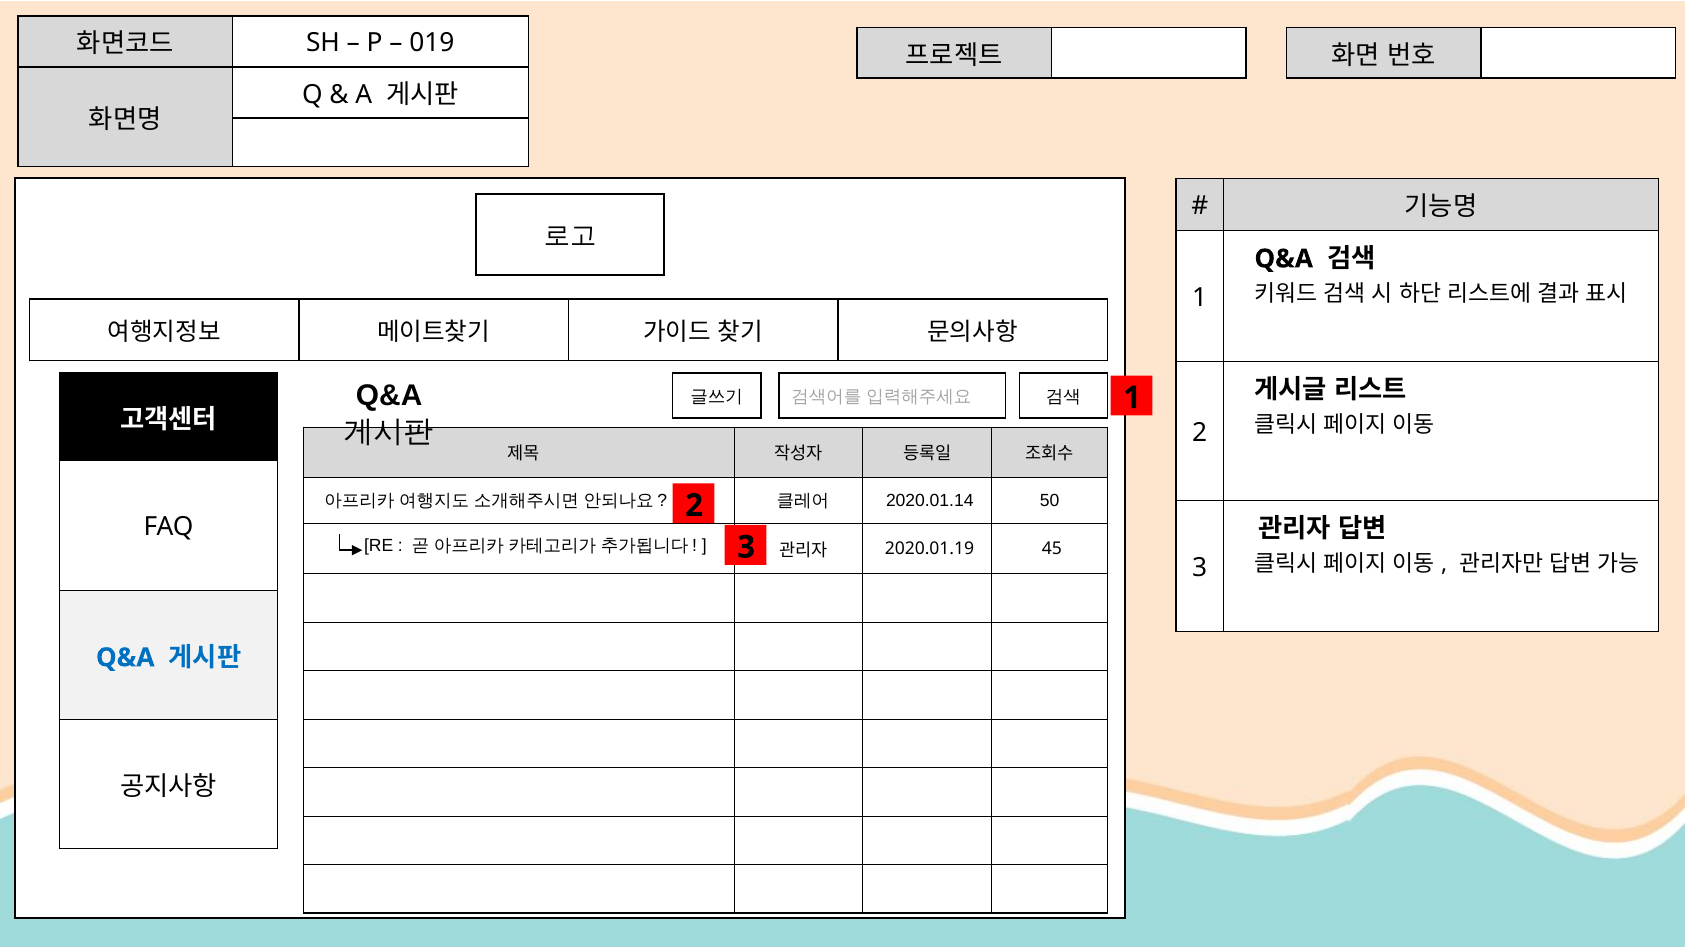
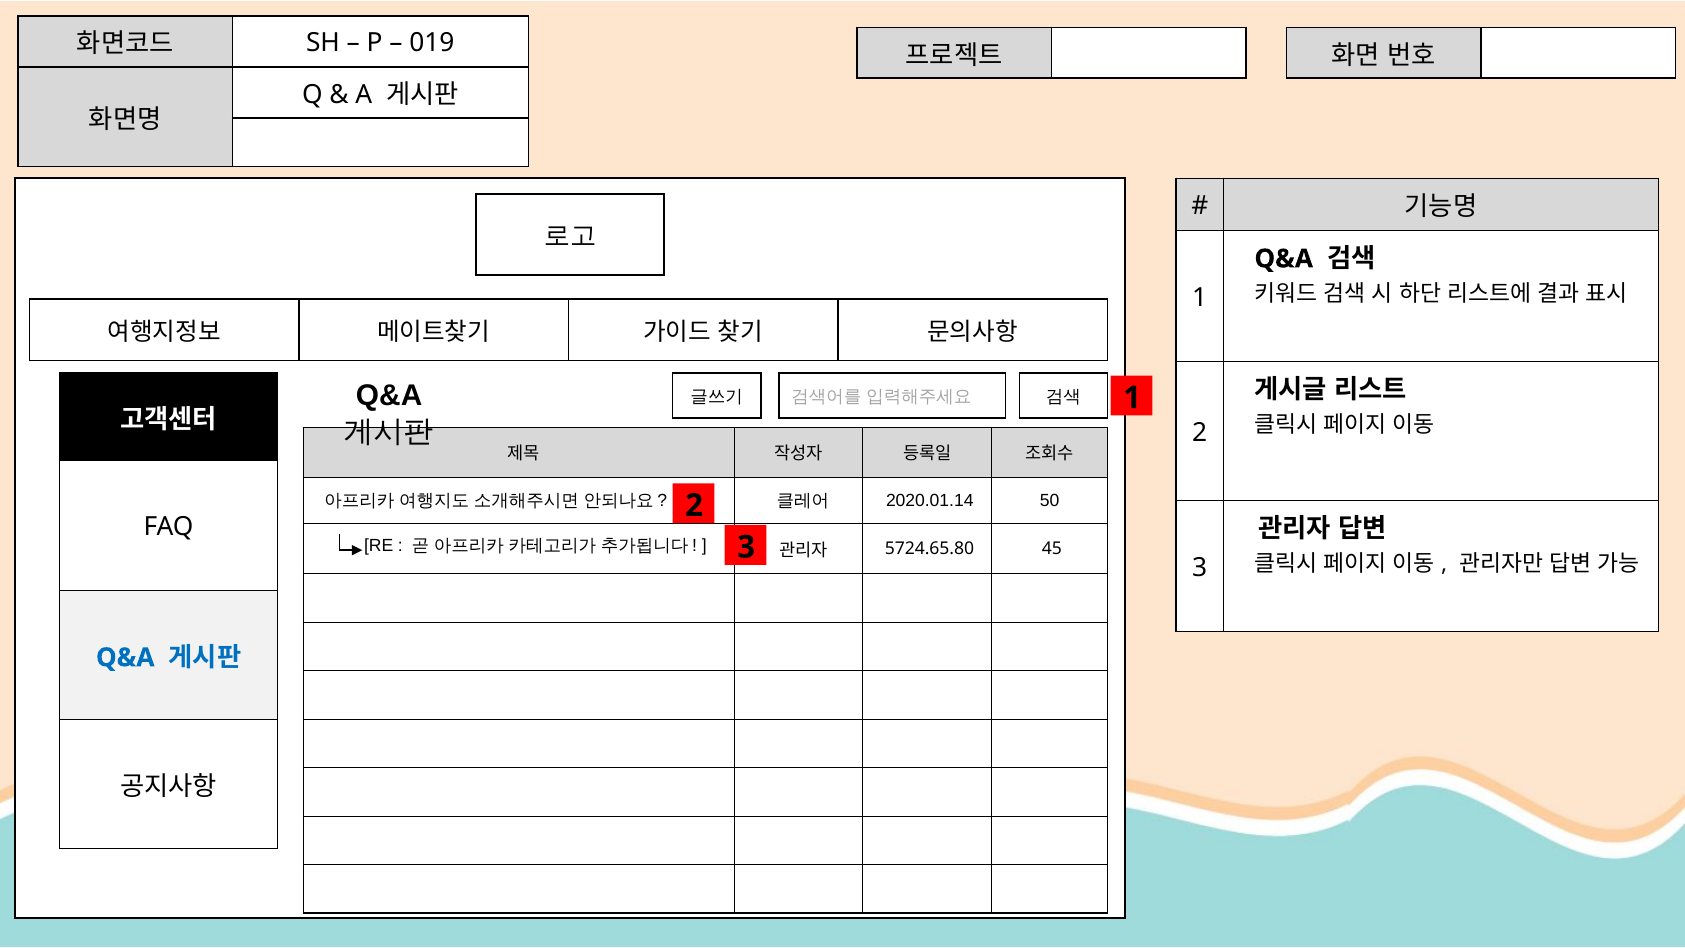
2020.01.19: 2020.01.19 -> 5724.65.80 (930, 549)
